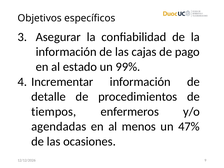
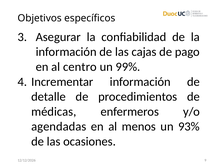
estado: estado -> centro (80, 67)
tiempos: tiempos -> médicas (54, 112)
47%: 47% -> 93% (189, 127)
